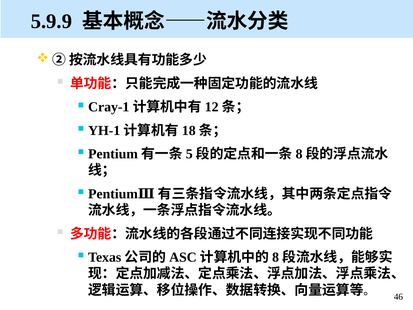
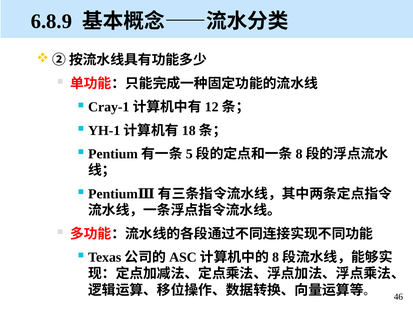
5.9.9: 5.9.9 -> 6.8.9 (51, 21)
